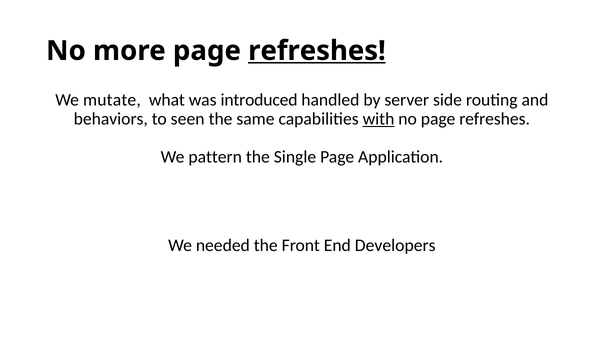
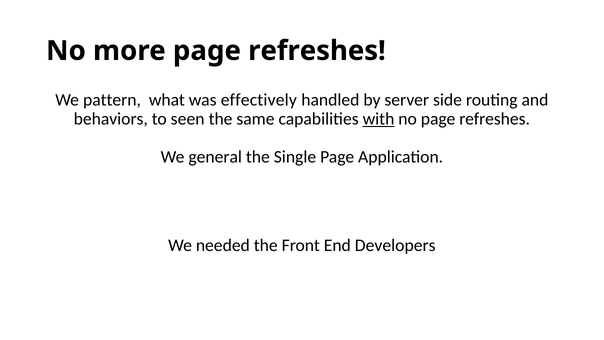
refreshes underline: present -> none (317, 51)
mutate: mutate -> pattern (112, 100)
introduced: introduced -> effectively (259, 100)
pattern: pattern -> general (215, 157)
